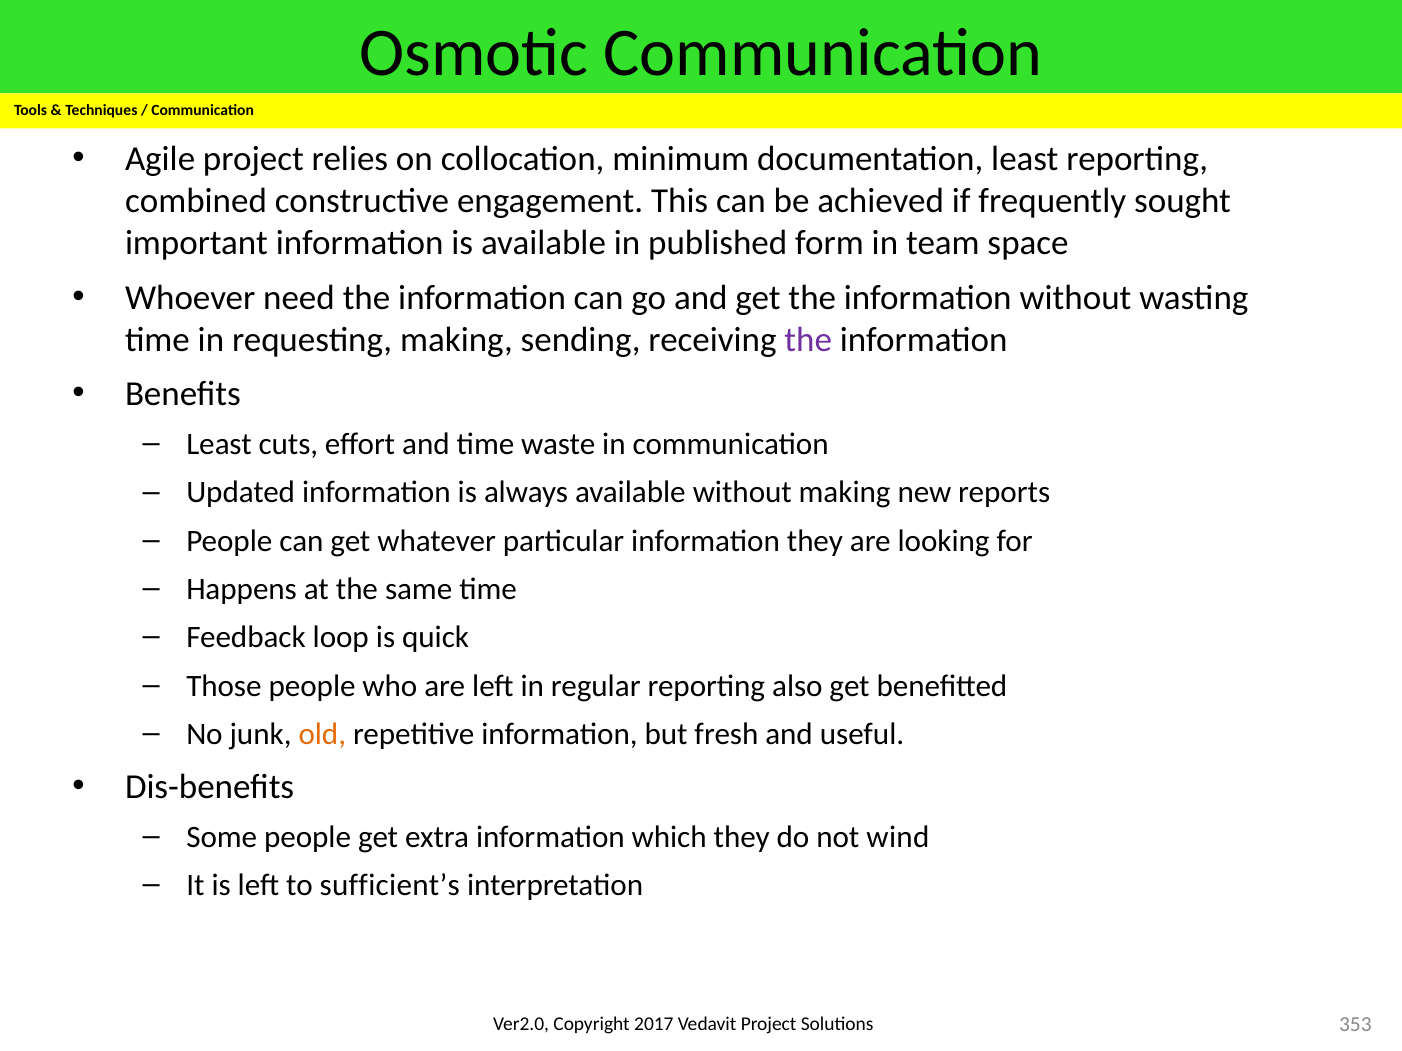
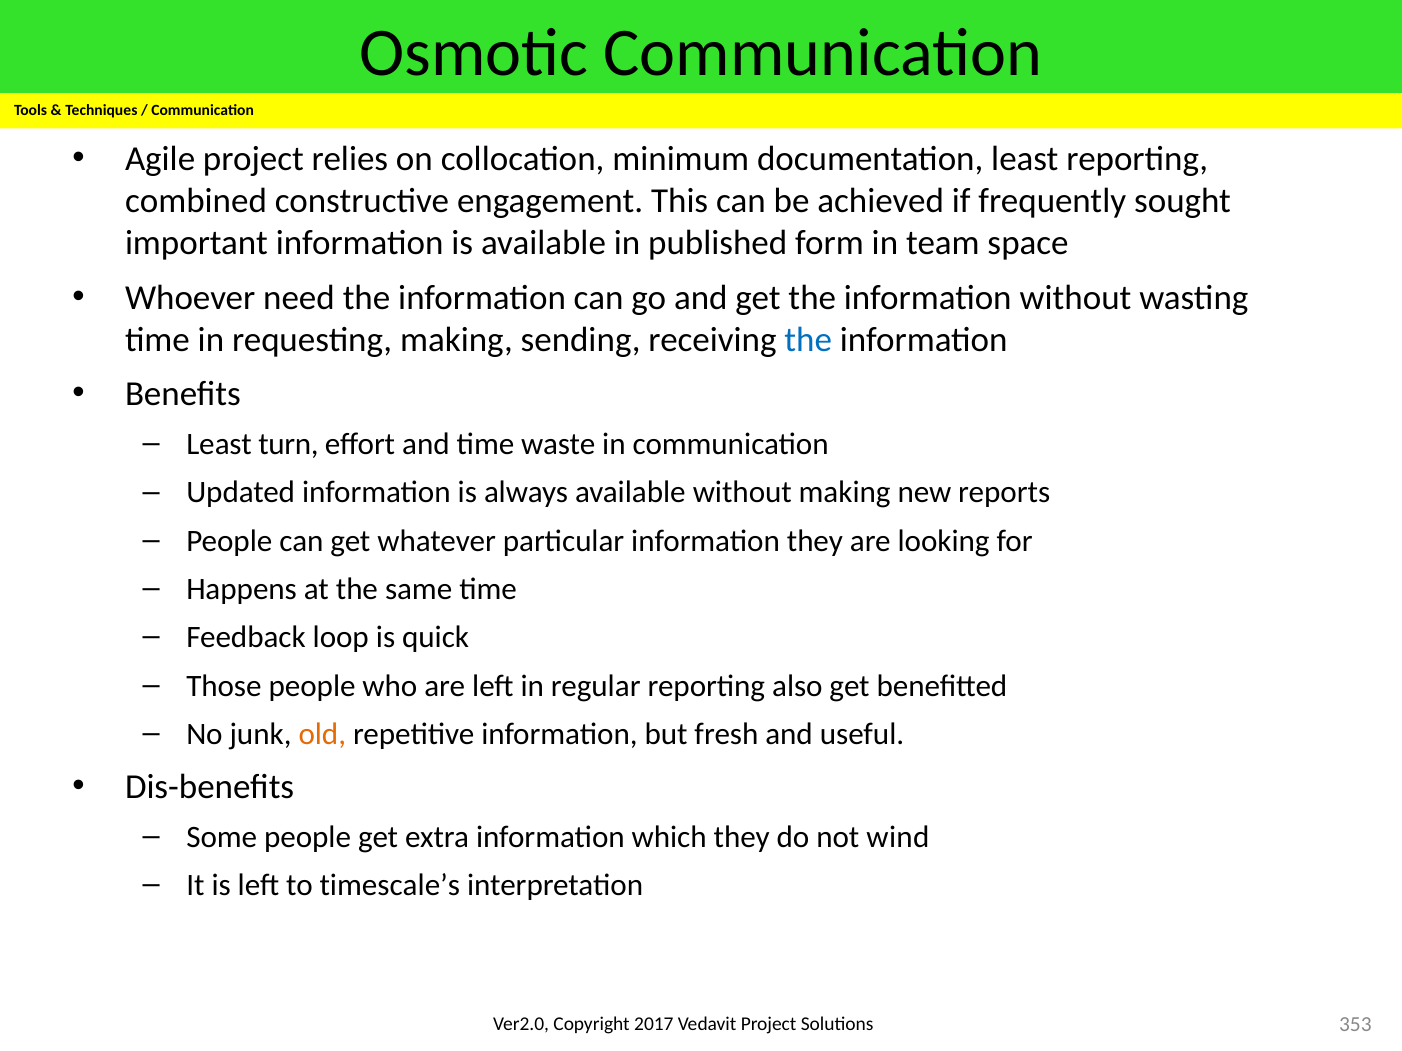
the colour: purple -> blue (808, 340)
cuts: cuts -> turn (289, 445)
sufficient’s: sufficient’s -> timescale’s (390, 886)
